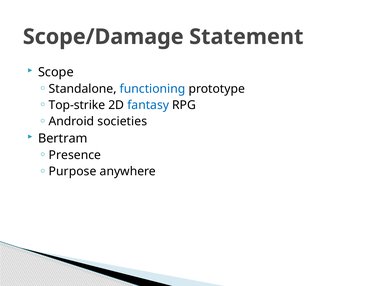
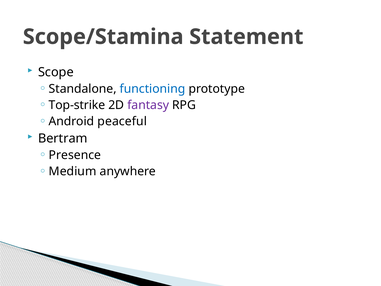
Scope/Damage: Scope/Damage -> Scope/Stamina (103, 37)
fantasy colour: blue -> purple (148, 105)
societies: societies -> peaceful (122, 121)
Purpose: Purpose -> Medium (73, 171)
